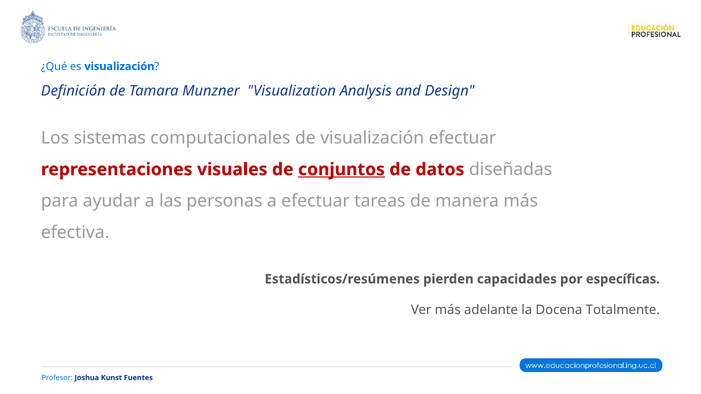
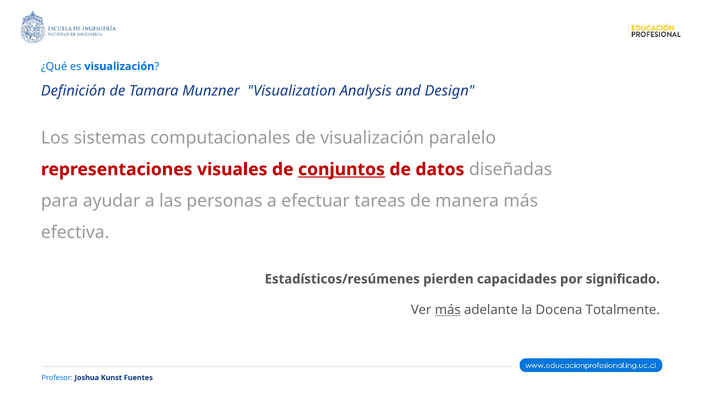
visualización efectuar: efectuar -> paralelo (462, 138)
específicas: específicas -> significado (623, 279)
más underline: none -> present (448, 310)
